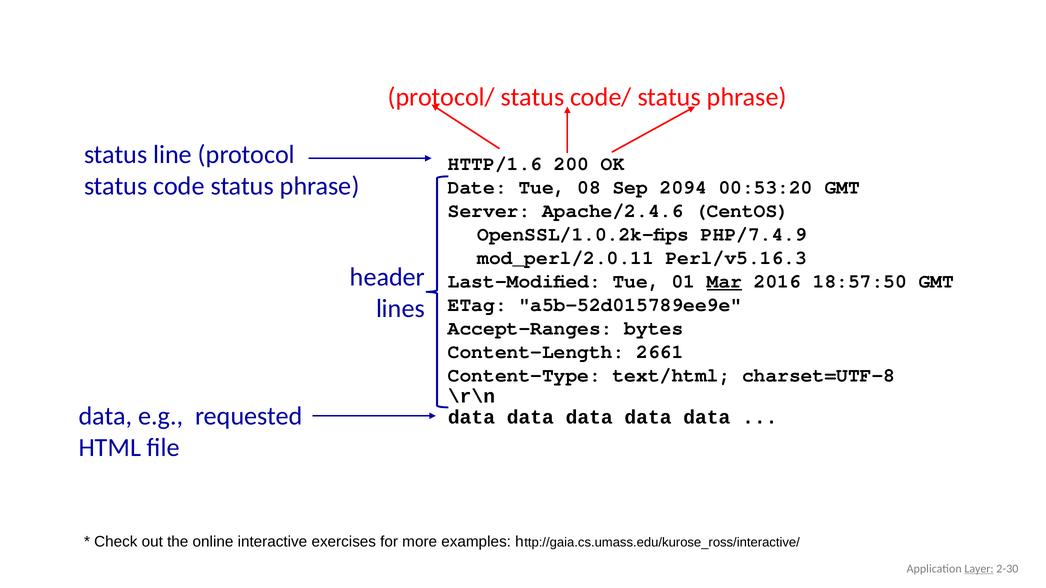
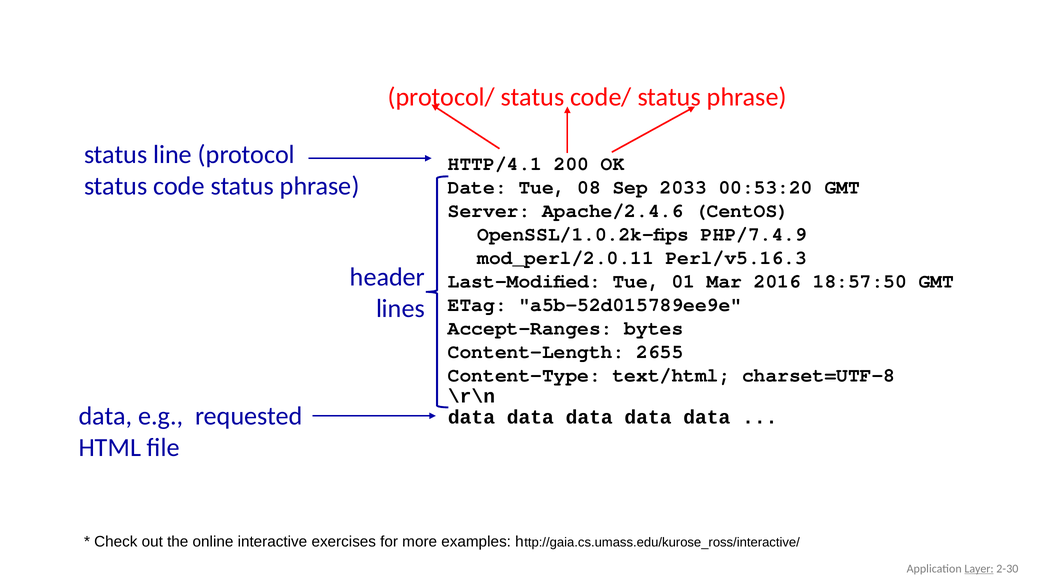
HTTP/1.6: HTTP/1.6 -> HTTP/4.1 (495, 164)
2094: 2094 -> 2033 (683, 187)
Mar underline: present -> none (724, 281)
2661: 2661 -> 2655 (660, 352)
